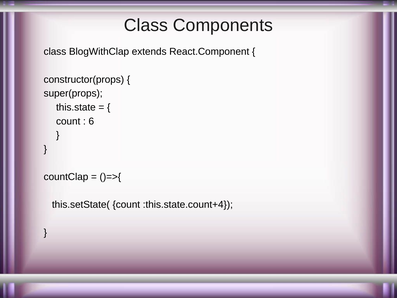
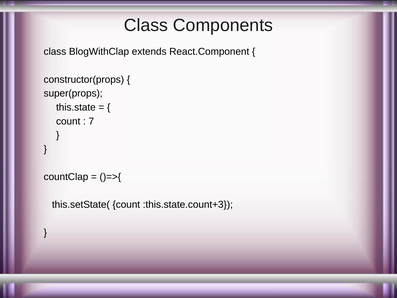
6: 6 -> 7 (91, 121)
:this.state.count+4: :this.state.count+4 -> :this.state.count+3 (188, 204)
